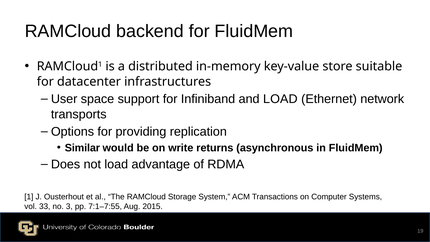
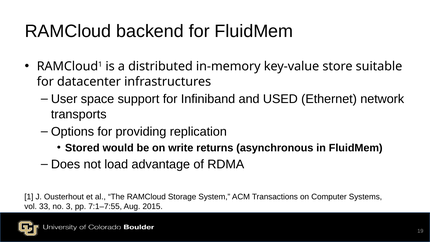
and LOAD: LOAD -> USED (280, 99)
Similar: Similar -> Stored (82, 148)
